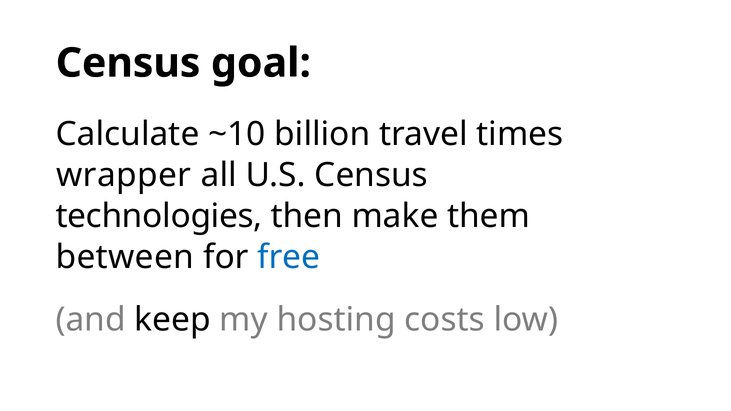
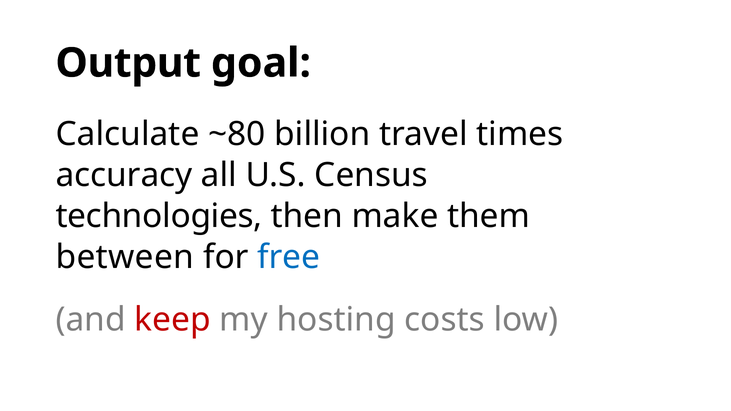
Census: Census -> Output (128, 63)
~10: ~10 -> ~80 (237, 134)
wrapper: wrapper -> accuracy (124, 175)
keep colour: black -> red (173, 320)
